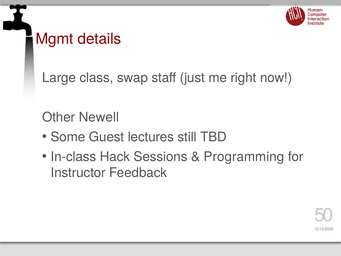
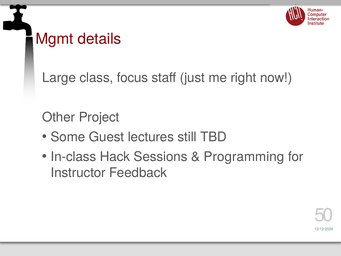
swap: swap -> focus (133, 78)
Newell: Newell -> Project (99, 117)
